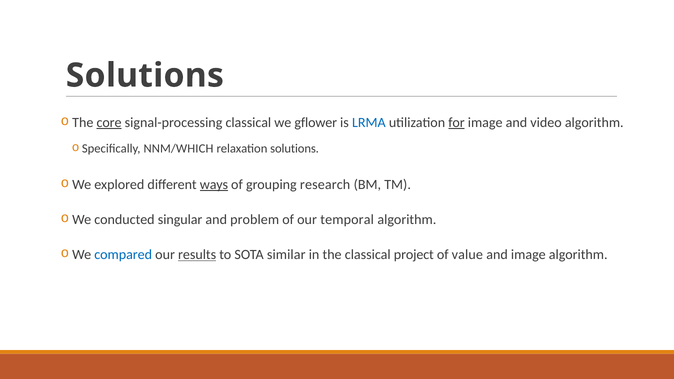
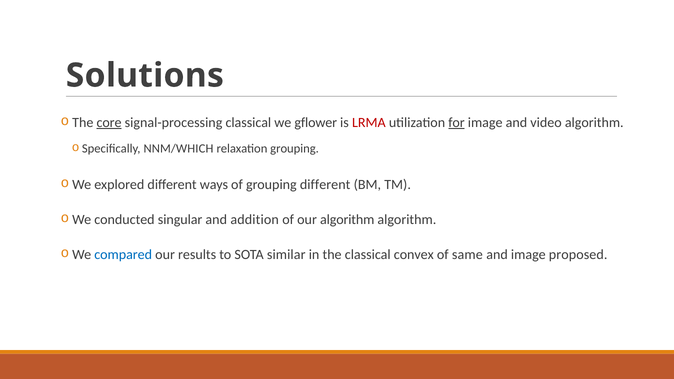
LRMA colour: blue -> red (369, 122)
relaxation solutions: solutions -> grouping (295, 149)
ways underline: present -> none (214, 185)
grouping research: research -> different (325, 185)
problem: problem -> addition (255, 220)
our temporal: temporal -> algorithm (347, 220)
results underline: present -> none (197, 255)
project: project -> convex (414, 255)
value: value -> same (467, 255)
image algorithm: algorithm -> proposed (578, 255)
